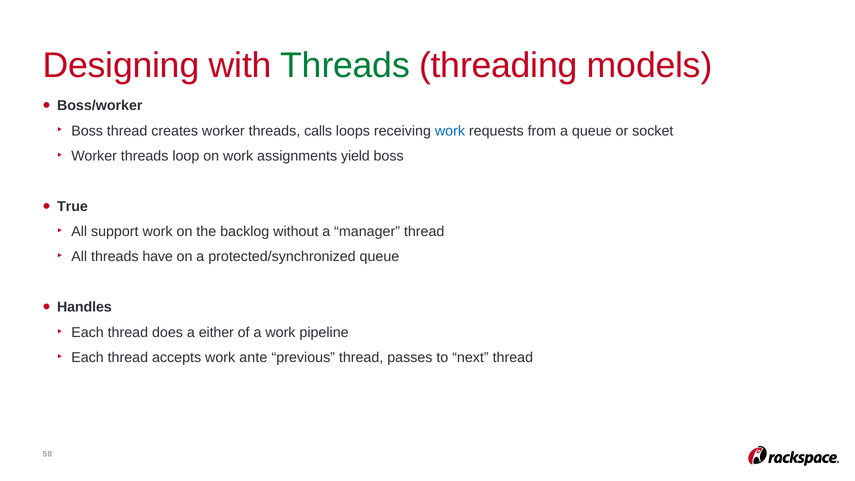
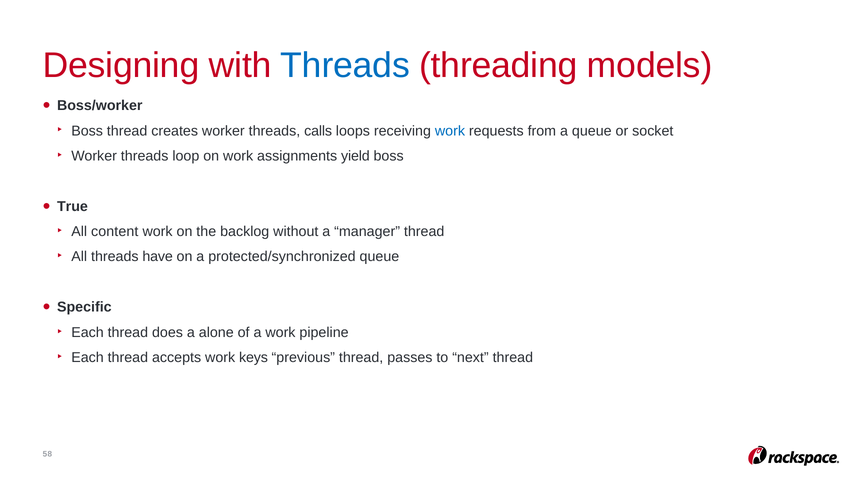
Threads colour: green -> blue (345, 66)
support: support -> content (115, 232)
Handles: Handles -> Specific (84, 307)
either: either -> alone (216, 332)
ante: ante -> keys (253, 358)
